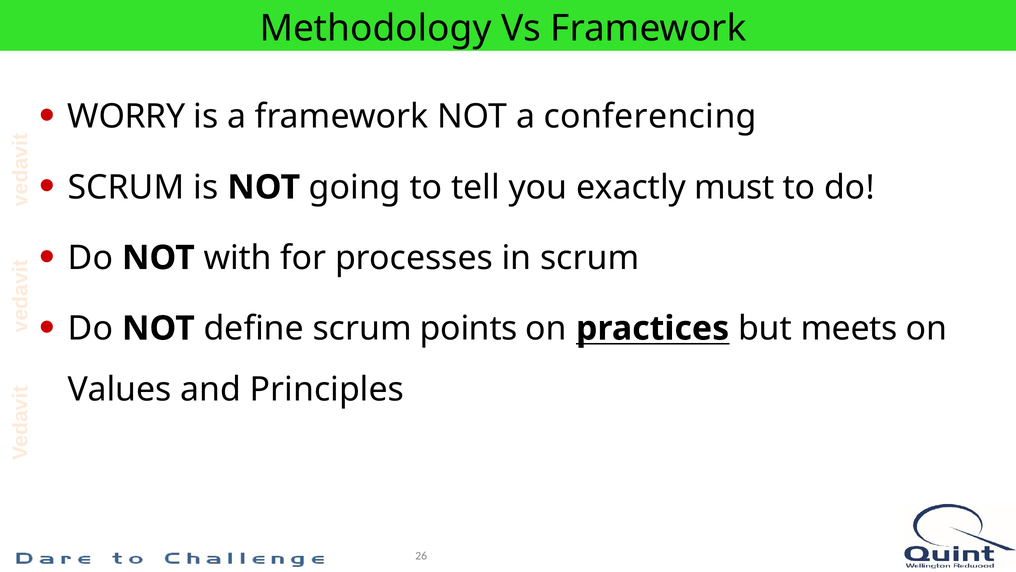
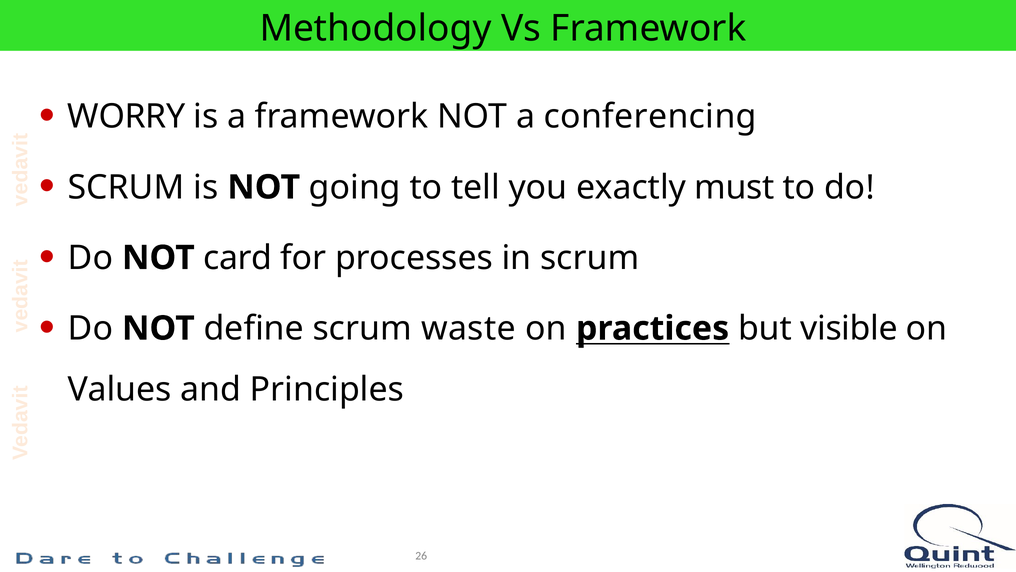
with: with -> card (238, 258)
points: points -> waste (468, 328)
meets: meets -> visible (849, 328)
